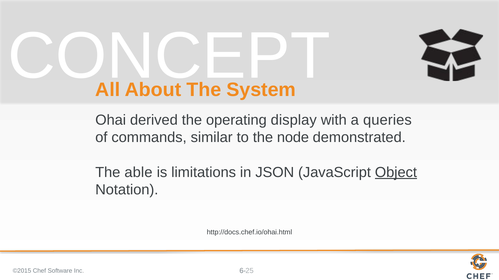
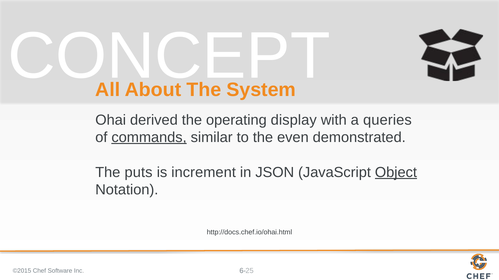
commands underline: none -> present (149, 138)
node: node -> even (293, 138)
able: able -> puts (138, 173)
limitations: limitations -> increment (204, 173)
